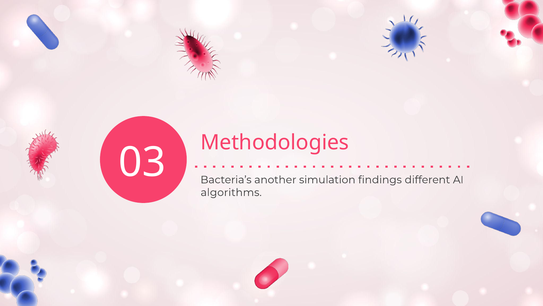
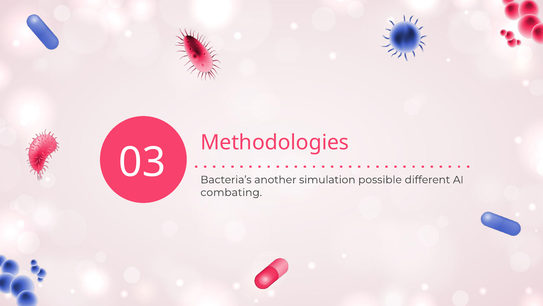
findings: findings -> possible (380, 179)
algorithms: algorithms -> combating (231, 192)
